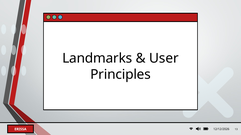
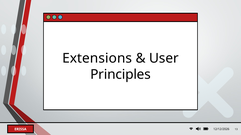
Landmarks: Landmarks -> Extensions (97, 58)
